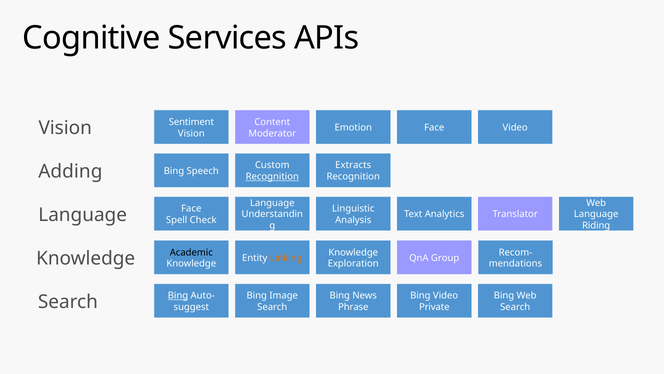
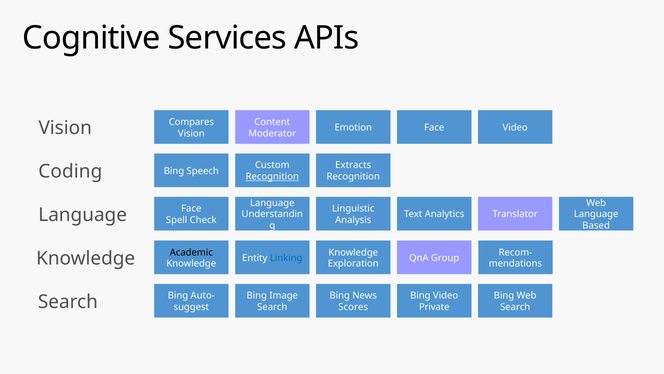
Sentiment: Sentiment -> Compares (191, 122)
Adding: Adding -> Coding (70, 171)
Riding: Riding -> Based (596, 225)
Linking colour: orange -> blue (286, 258)
Bing underline: present -> none (178, 295)
Phrase: Phrase -> Scores (353, 307)
